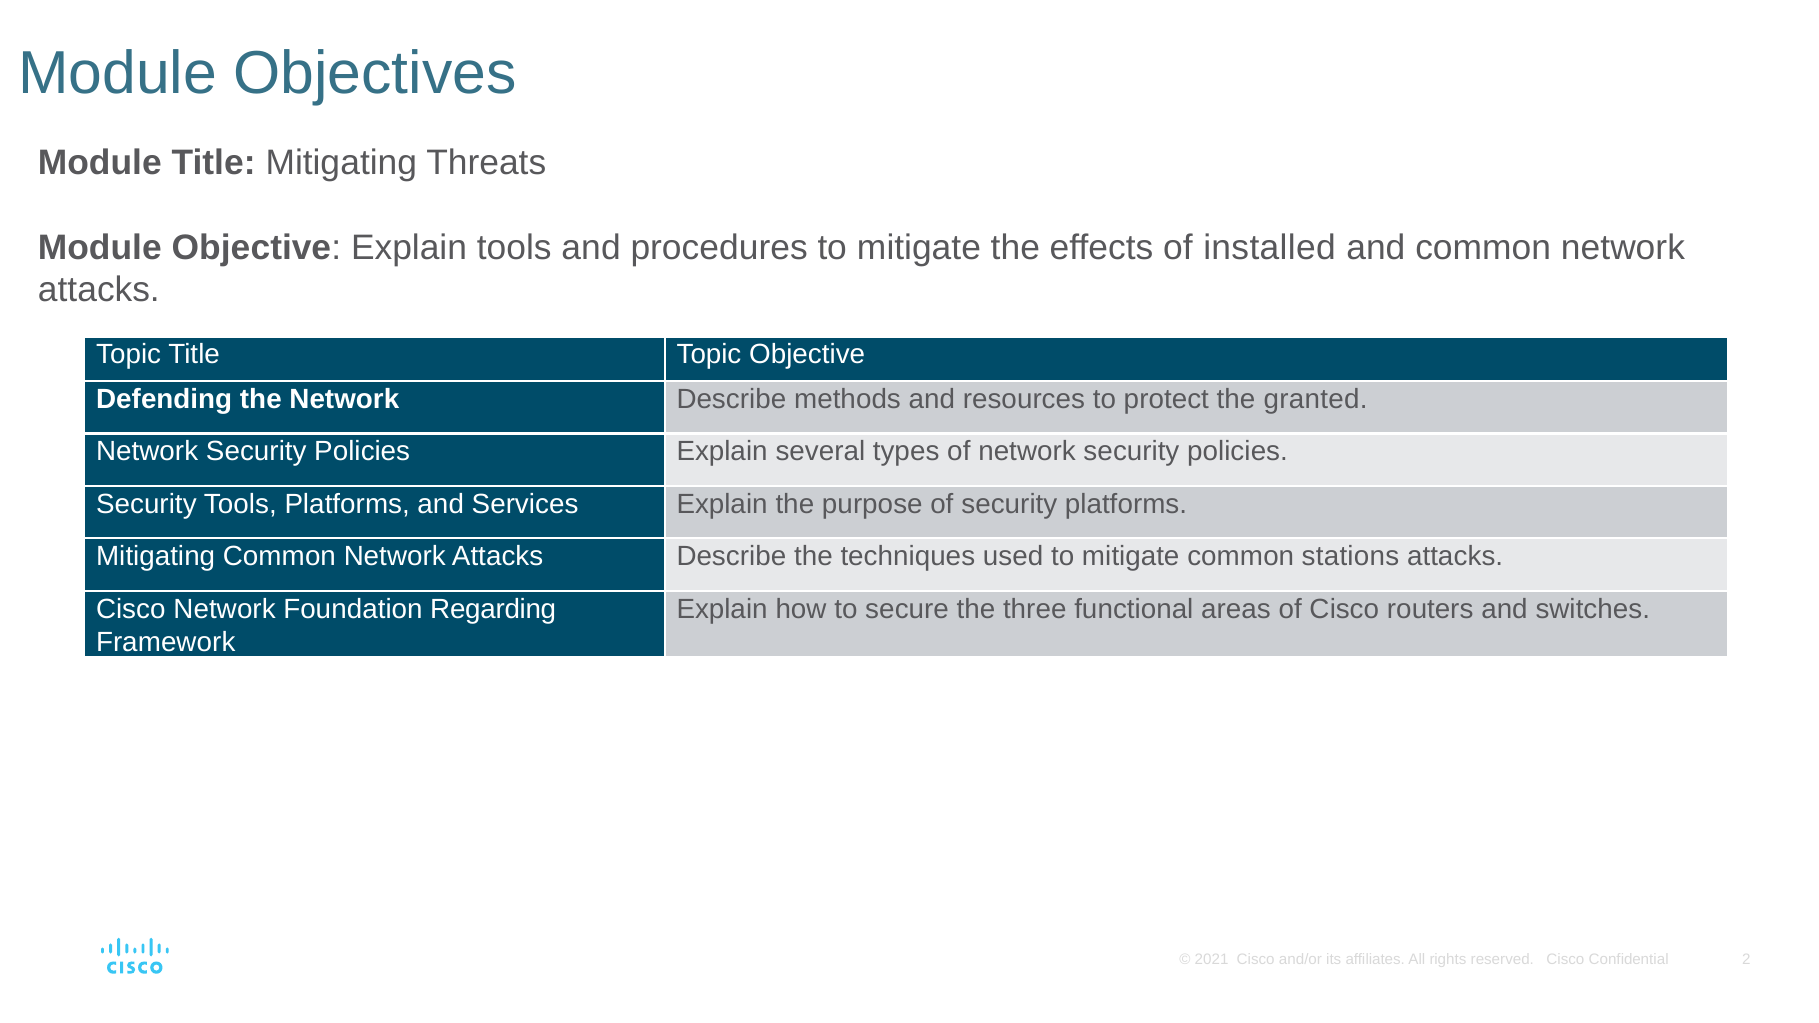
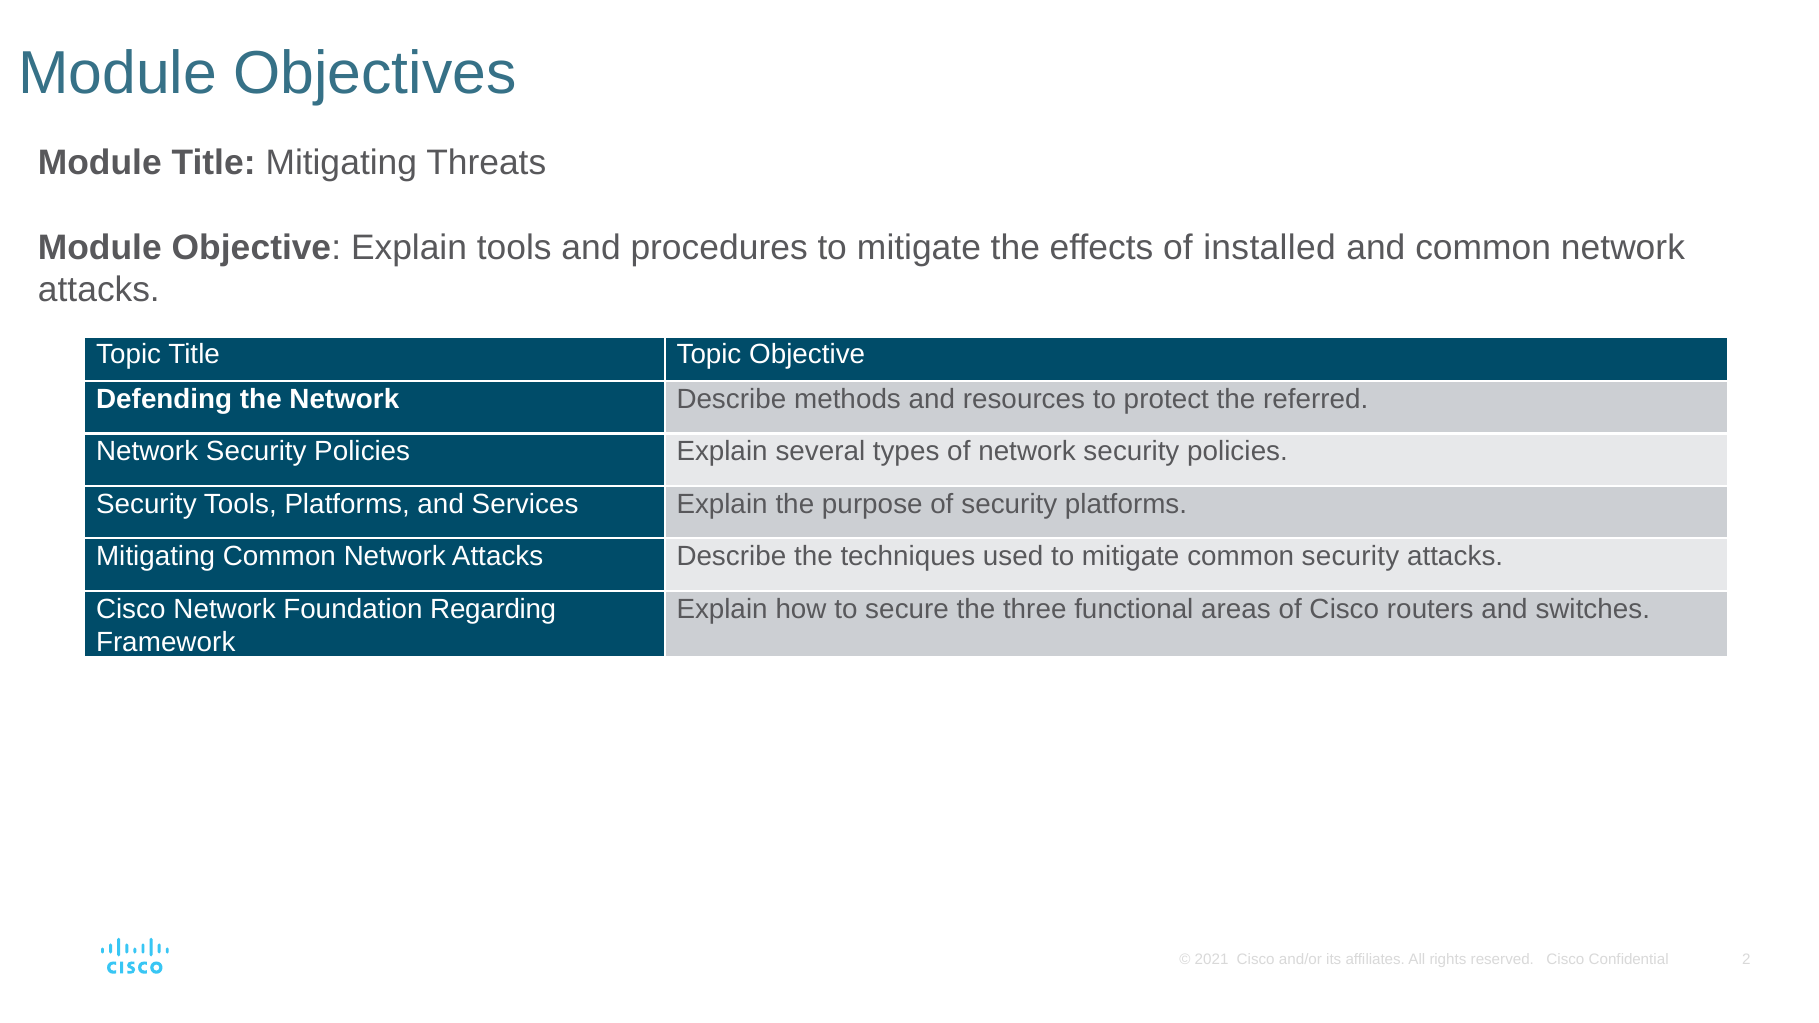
granted: granted -> referred (1316, 399)
common stations: stations -> security (1350, 557)
